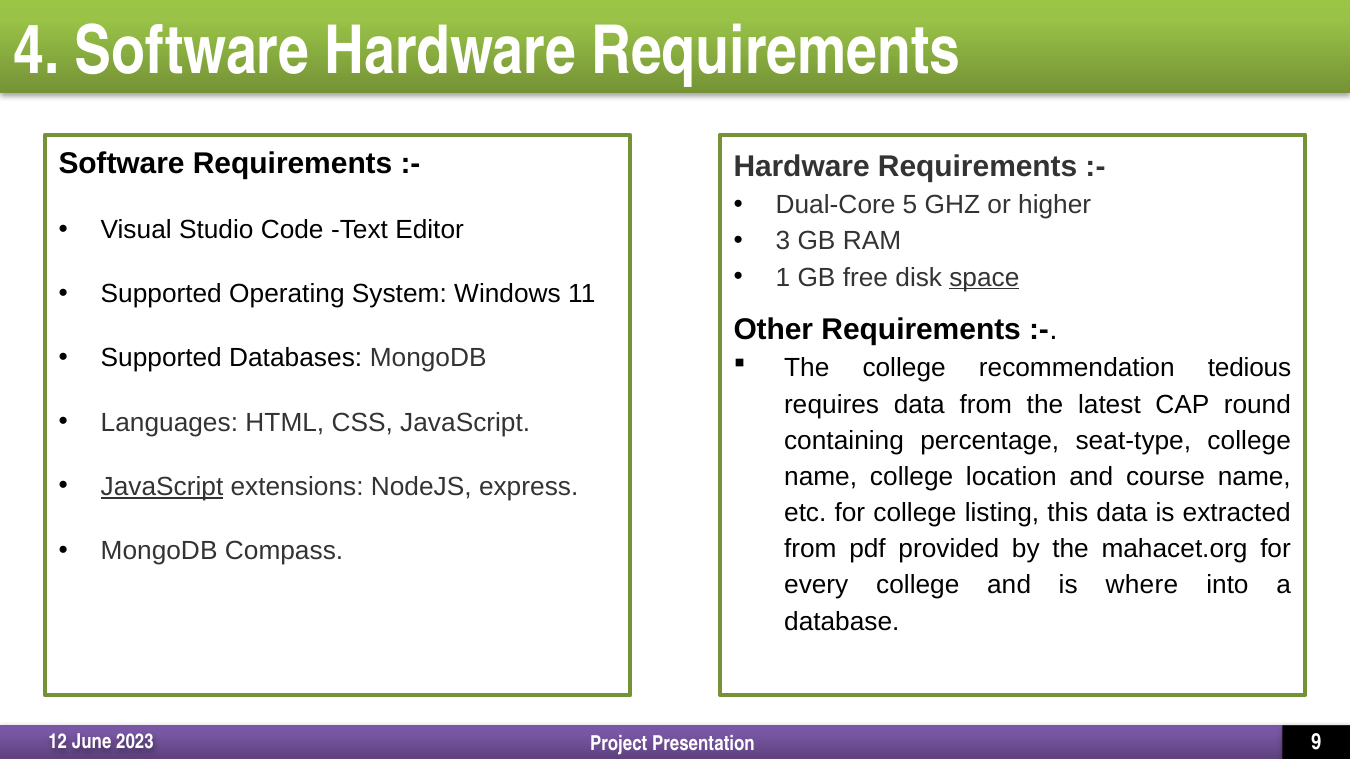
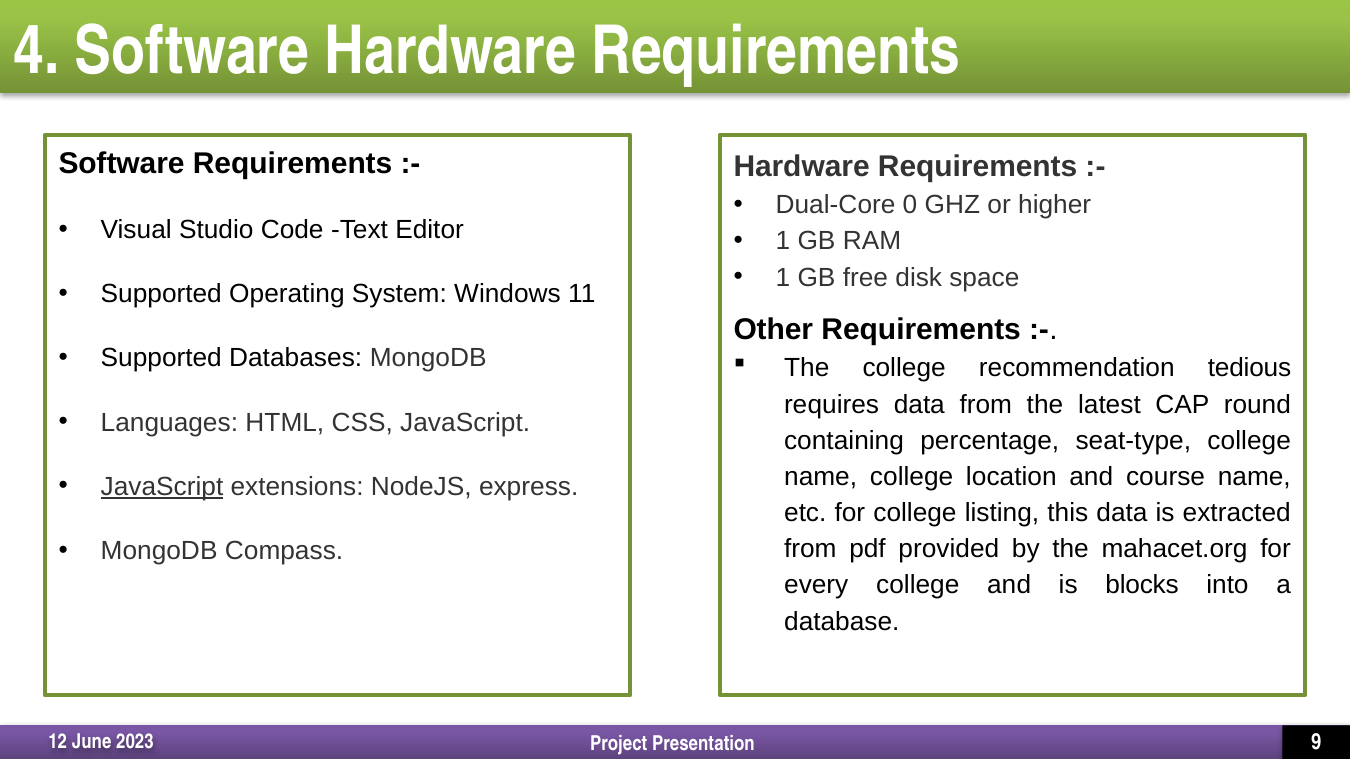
5: 5 -> 0 (910, 205)
3: 3 -> 1 (783, 241)
space underline: present -> none (984, 277)
where: where -> blocks (1142, 586)
